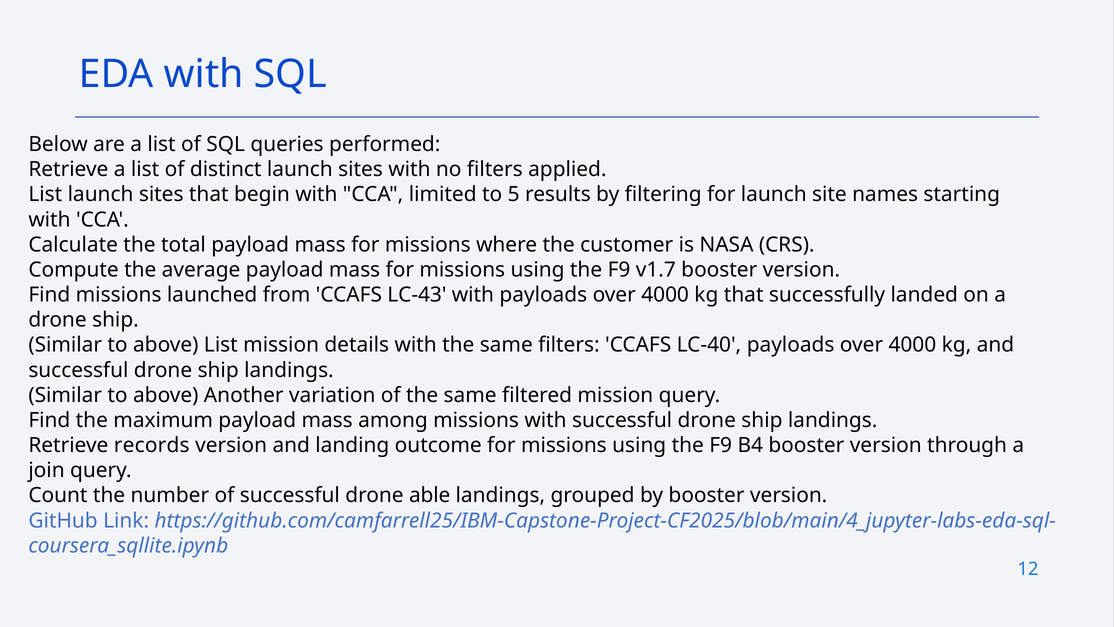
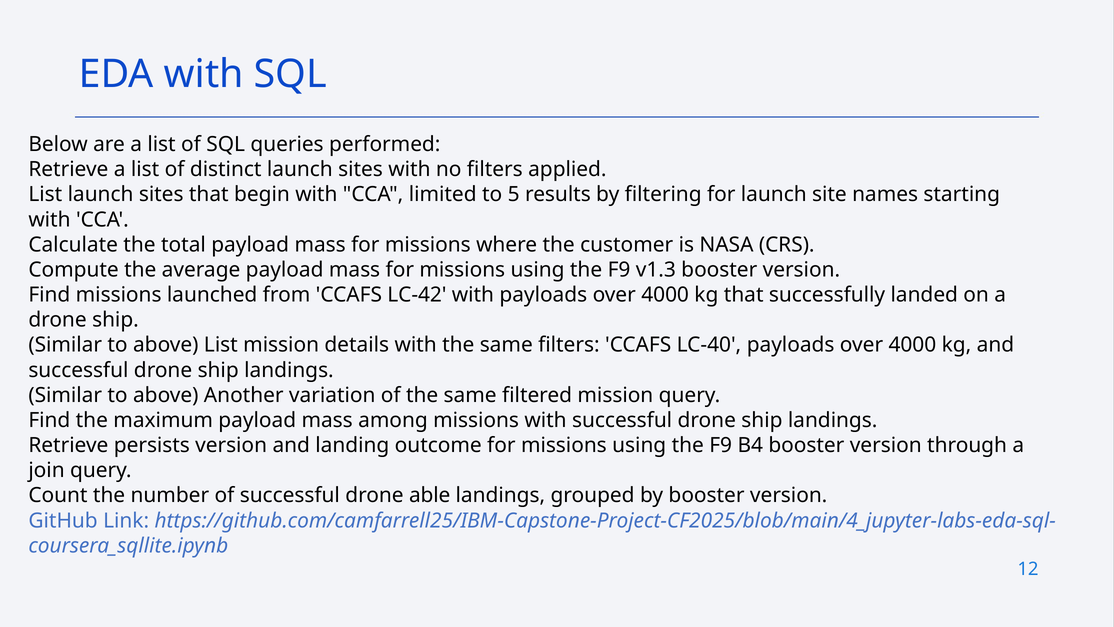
v1.7: v1.7 -> v1.3 (656, 270)
LC-43: LC-43 -> LC-42 (417, 295)
records: records -> persists (152, 445)
